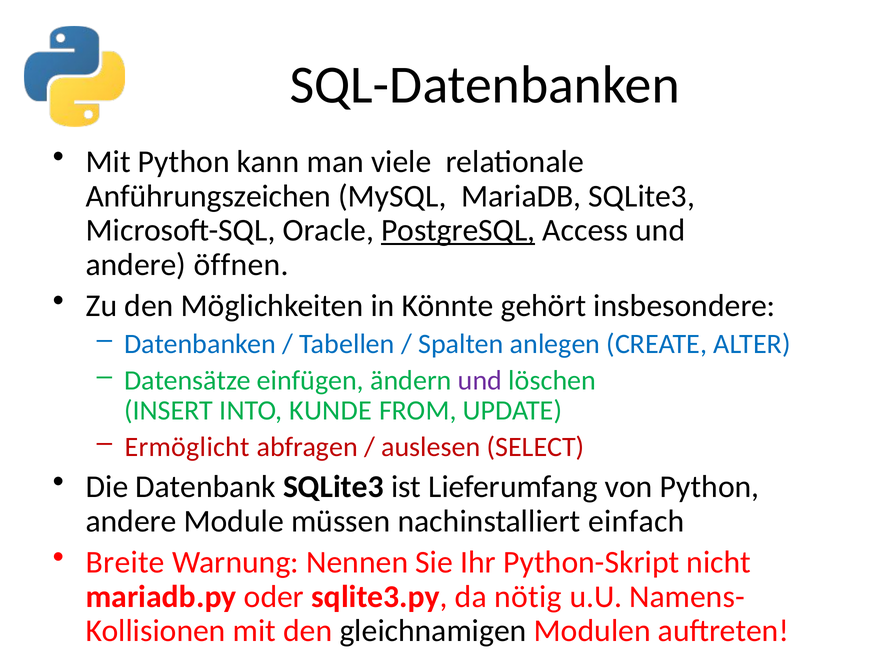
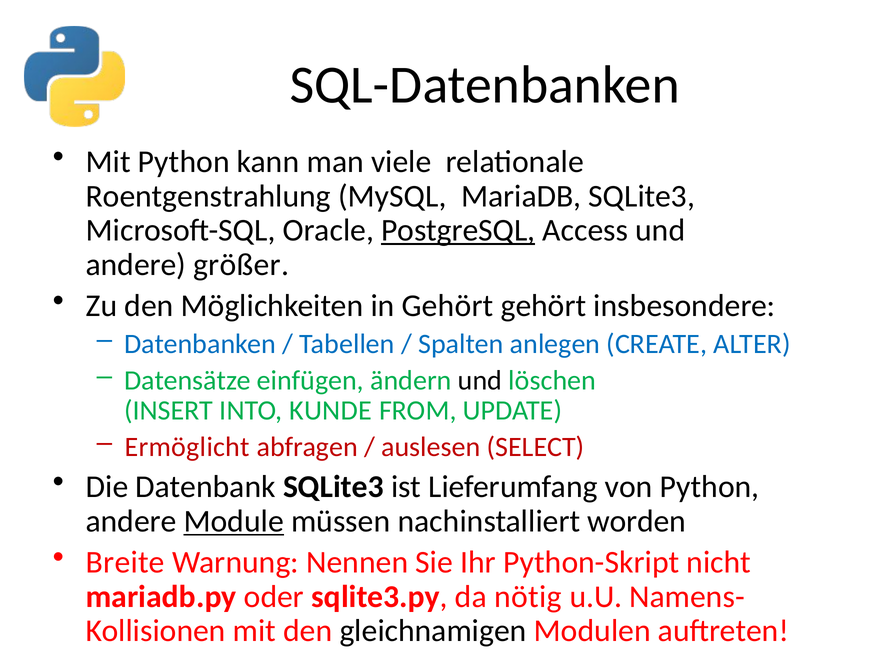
Anführungszeichen: Anführungszeichen -> Roentgenstrahlung (208, 196)
öffnen: öffnen -> größer (241, 265)
in Könnte: Könnte -> Gehört (447, 306)
und colour: purple -> black (480, 380)
Module underline: none -> present (234, 521)
einfach: einfach -> worden (637, 521)
